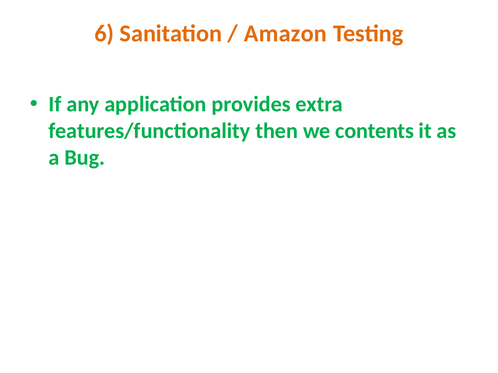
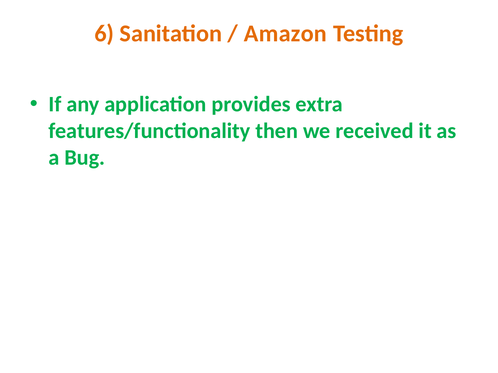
contents: contents -> received (375, 131)
